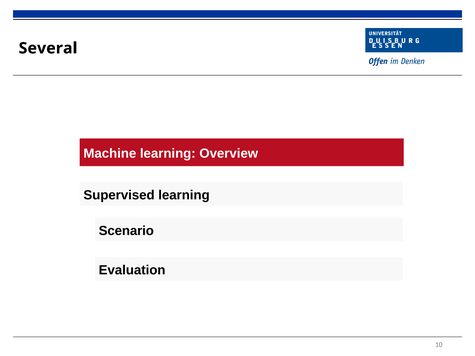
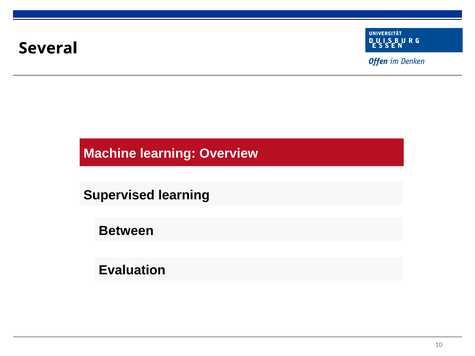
Scenario: Scenario -> Between (126, 231)
